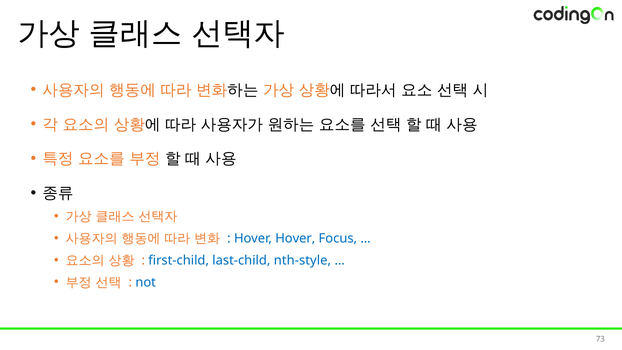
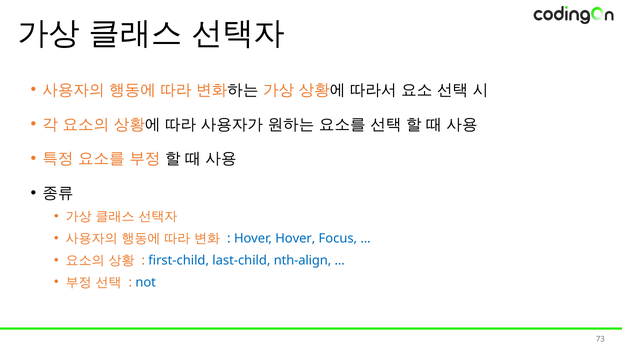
nth-style: nth-style -> nth-align (303, 260)
